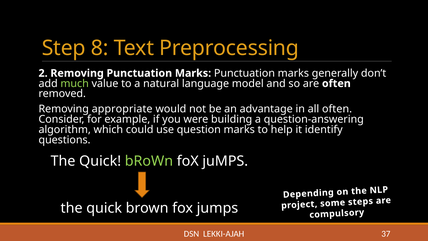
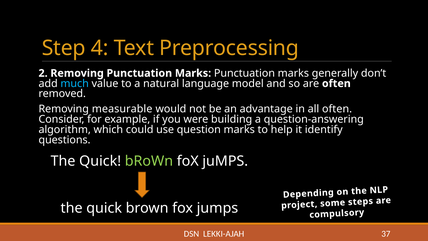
8: 8 -> 4 (100, 48)
much colour: light green -> light blue (75, 83)
appropriate: appropriate -> measurable (122, 109)
